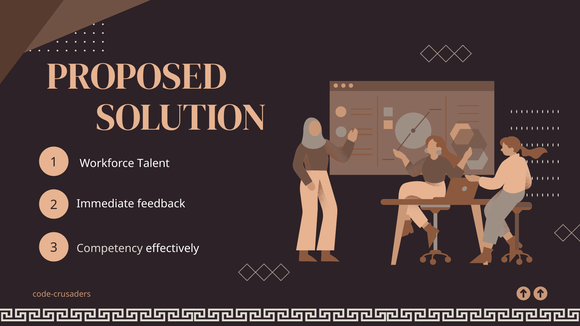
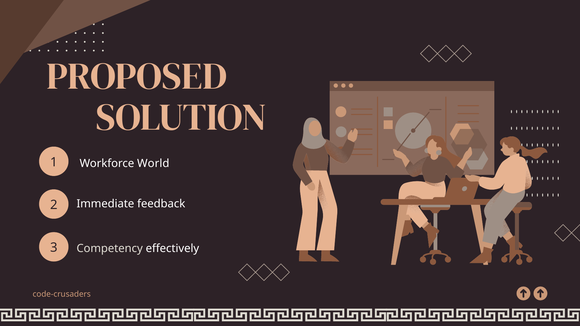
Talent: Talent -> World (153, 163)
